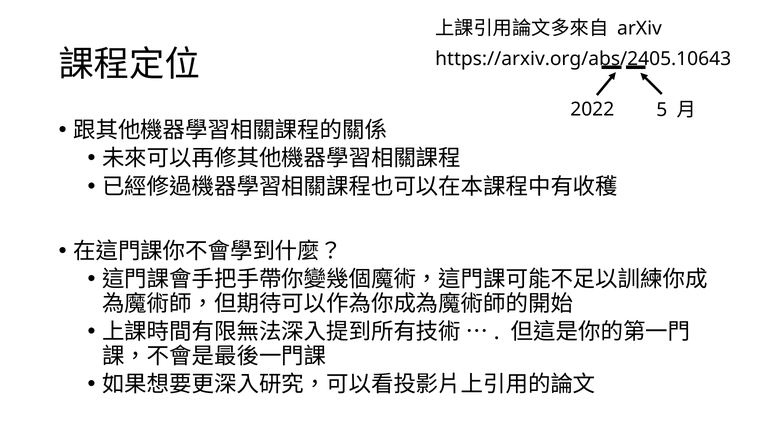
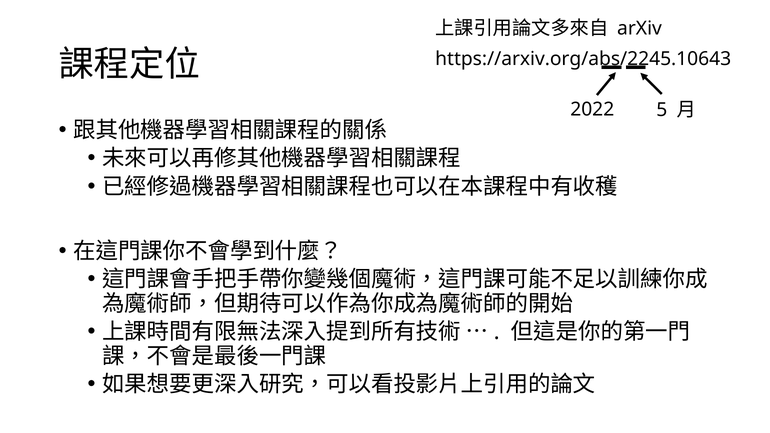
https://arxiv.org/abs/2405.10643: https://arxiv.org/abs/2405.10643 -> https://arxiv.org/abs/2245.10643 (583, 59)
